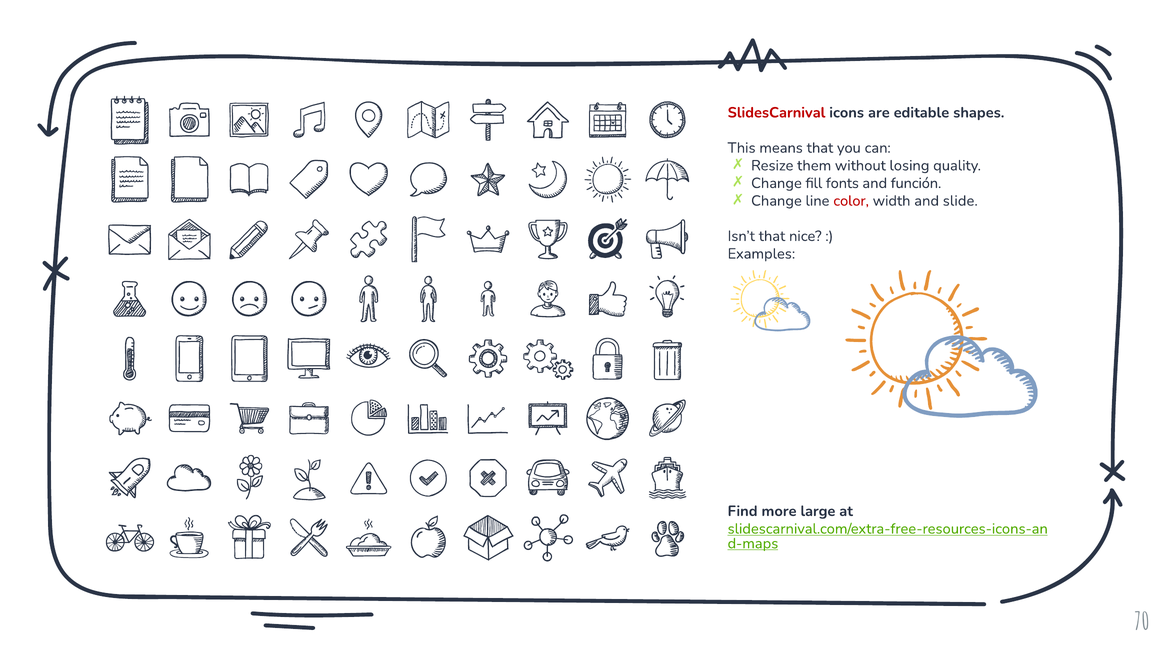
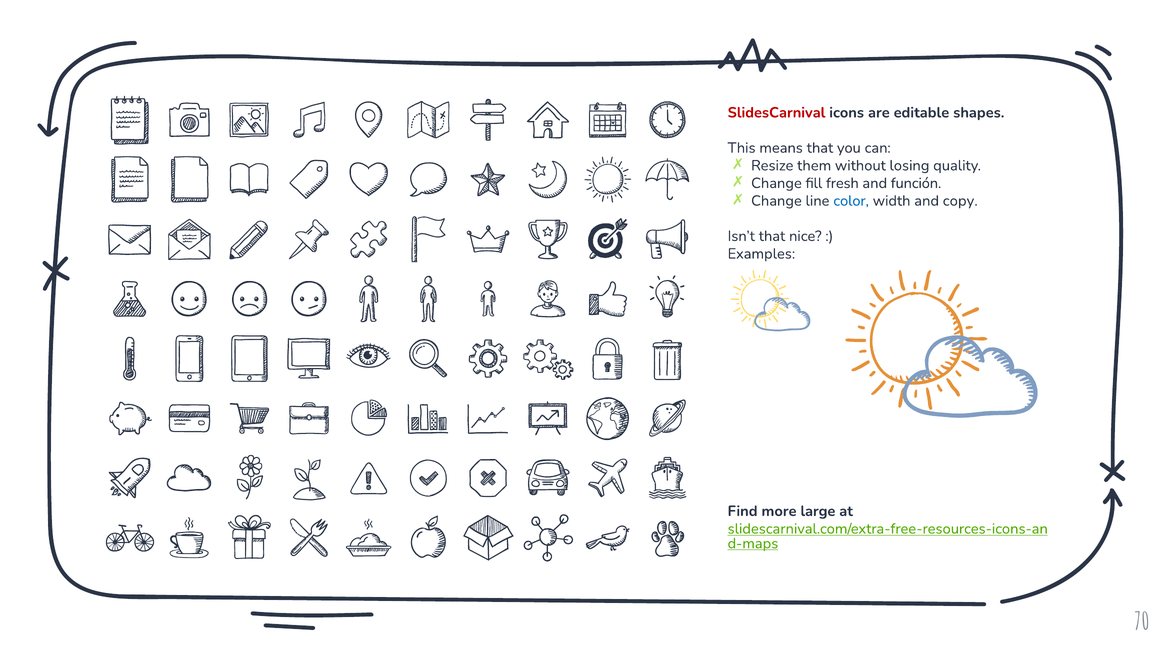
fonts: fonts -> fresh (842, 183)
color colour: red -> blue (851, 201)
slide: slide -> copy (960, 201)
